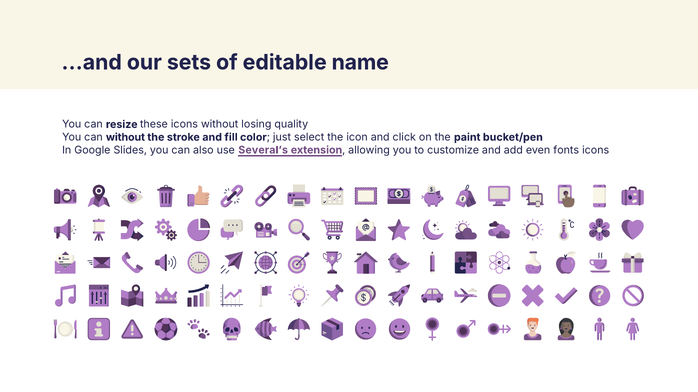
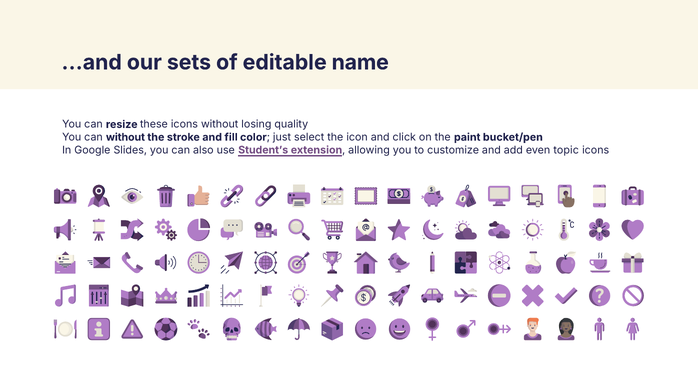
Several’s: Several’s -> Student’s (263, 150)
fonts: fonts -> topic (566, 150)
